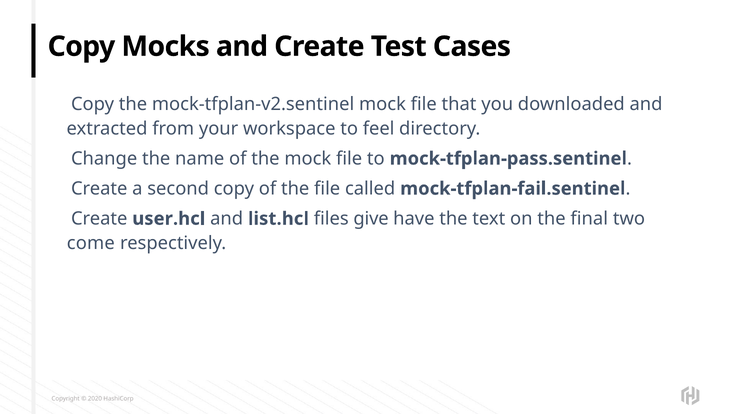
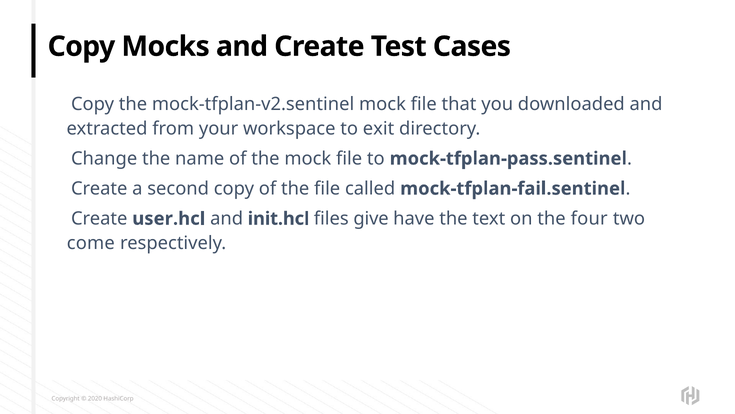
feel: feel -> exit (379, 128)
list.hcl: list.hcl -> init.hcl (279, 218)
final: final -> four (589, 218)
